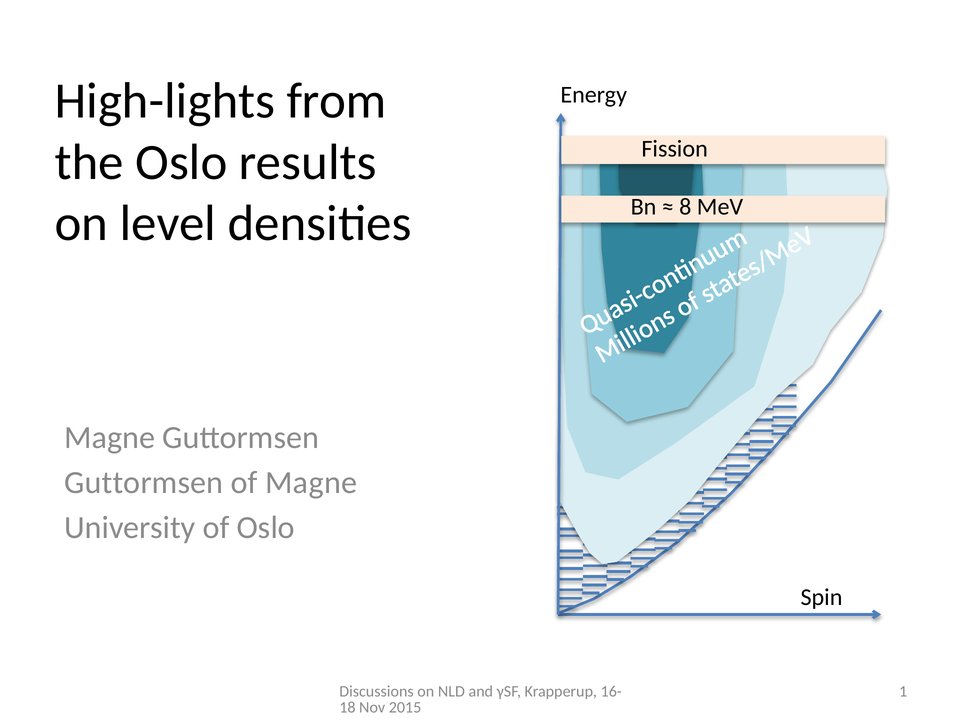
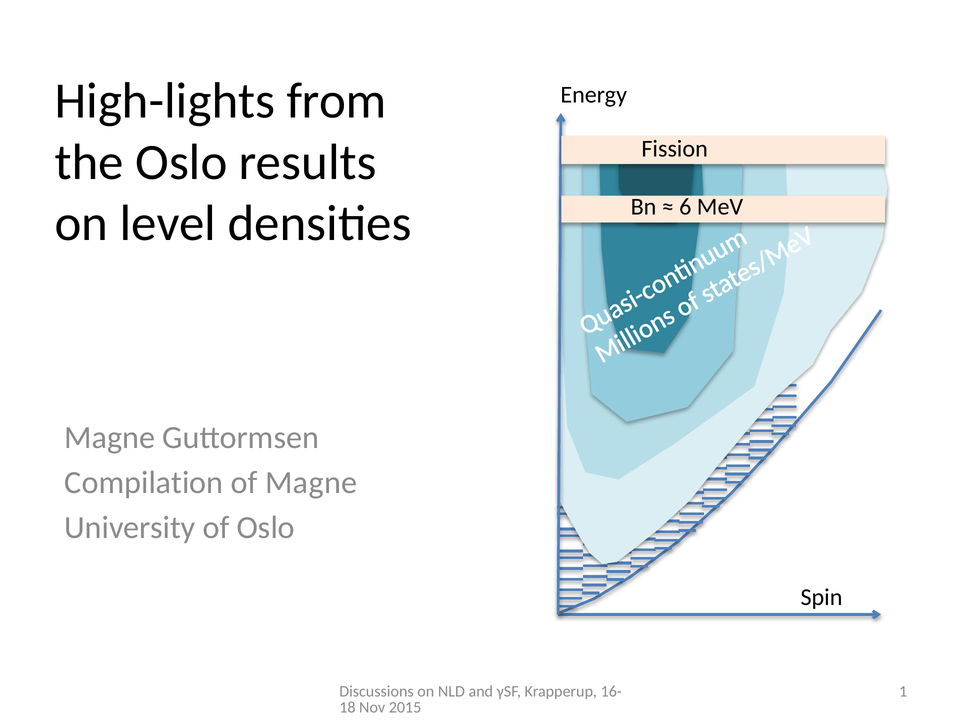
8: 8 -> 6 (685, 207)
Guttormsen: Guttormsen -> Compilation (144, 483)
